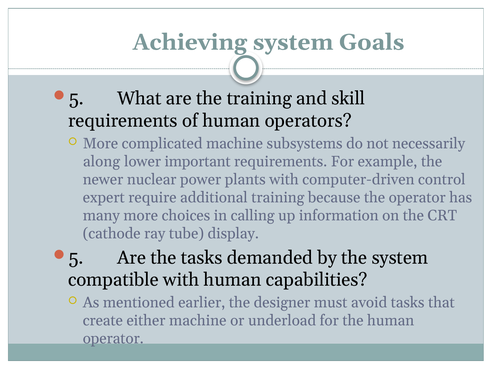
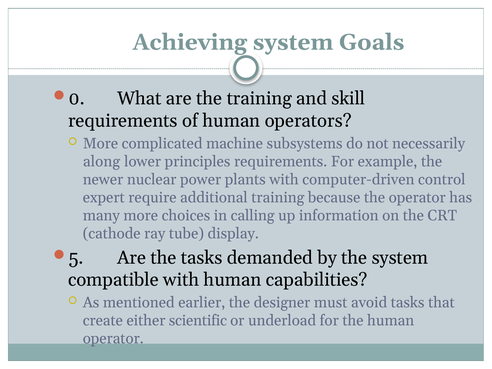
5: 5 -> 0 (77, 99)
important: important -> principles (198, 162)
either machine: machine -> scientific (198, 321)
